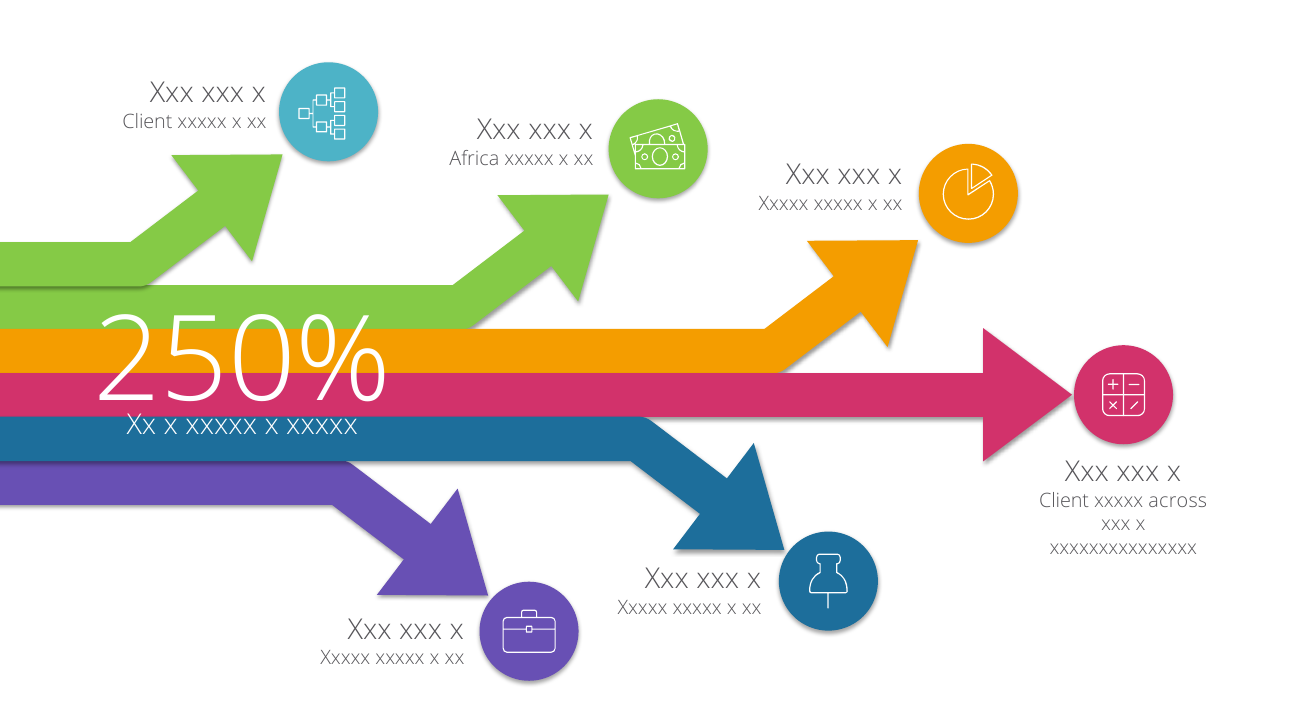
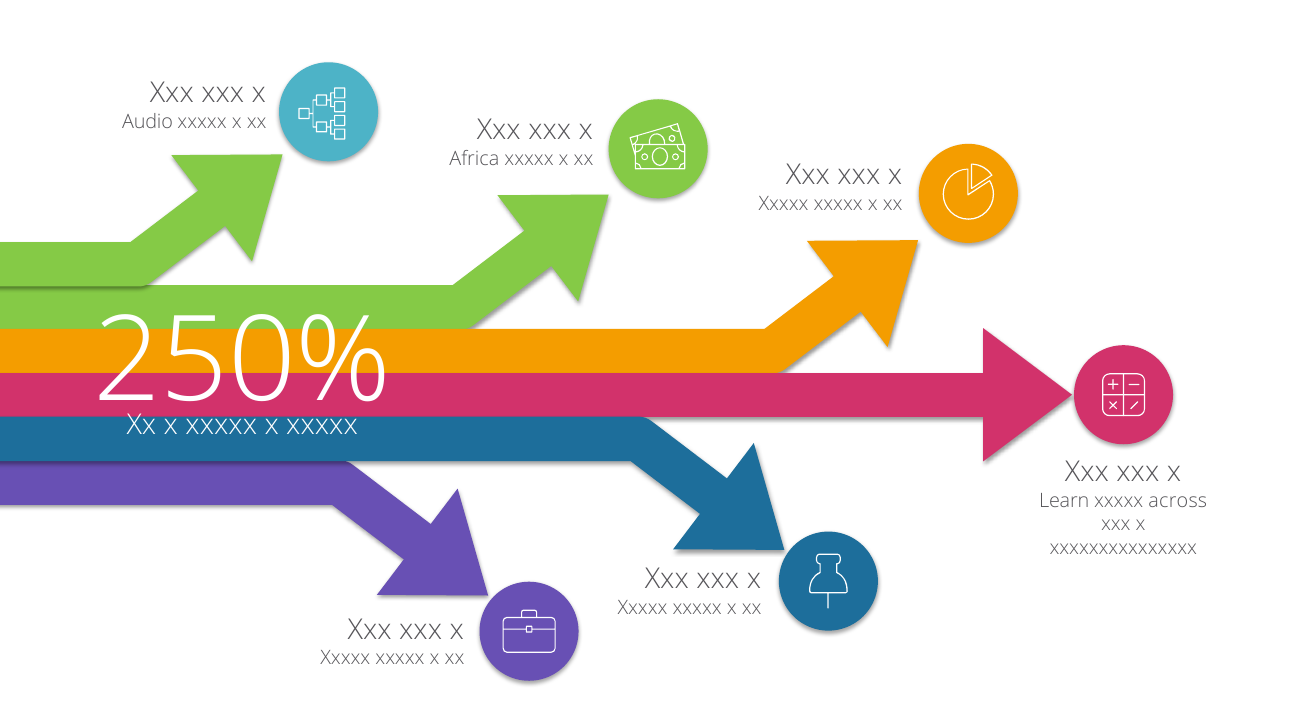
Client: Client -> Audio (148, 122)
Client: Client -> Learn (1064, 500)
